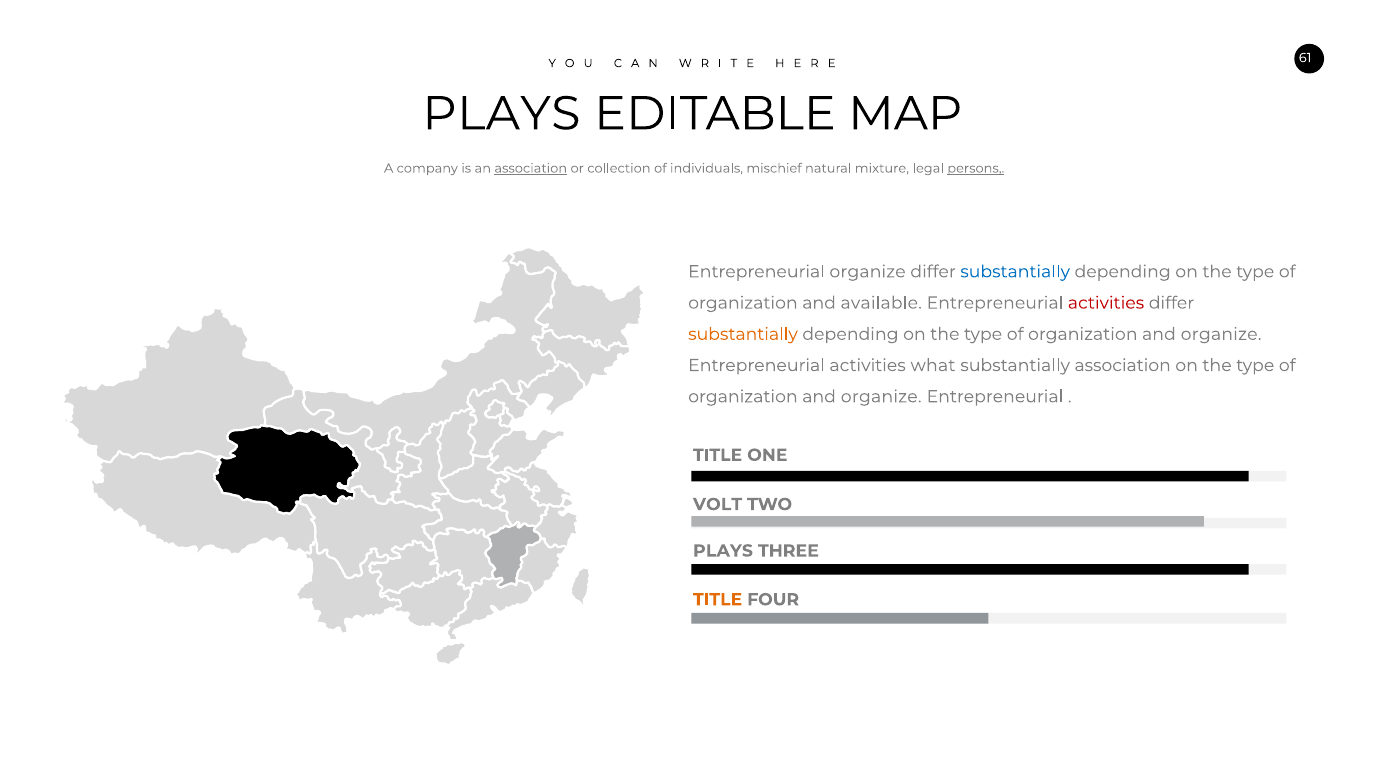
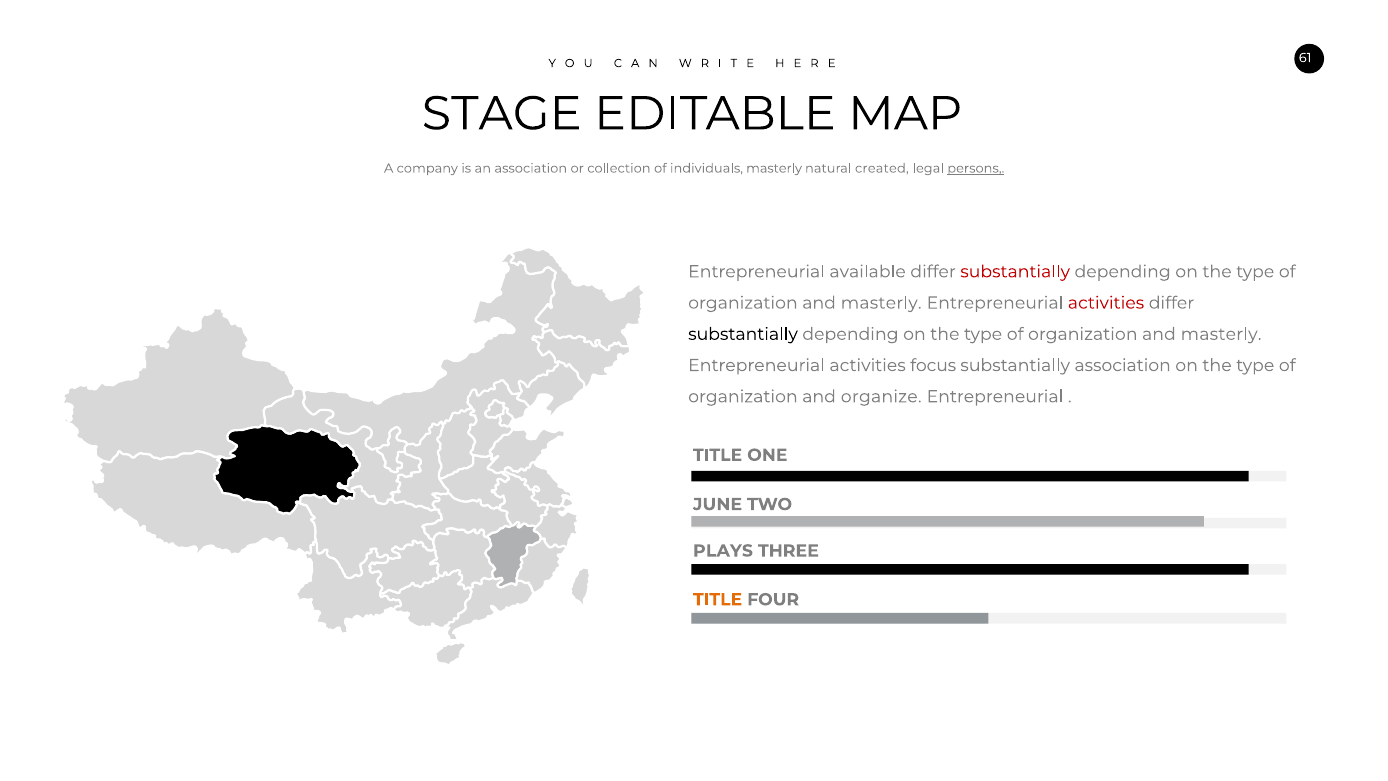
PLAYS: PLAYS -> STAGE (502, 114)
association underline: present -> none (531, 168)
individuals mischief: mischief -> masterly (774, 168)
mixture: mixture -> created (882, 168)
Entrepreneurial organize: organize -> available (868, 272)
substantially colour: blue -> red (1015, 272)
available: available -> masterly (881, 303)
substantially colour: orange -> black (743, 334)
organize: organize -> masterly (1221, 334)
what: what -> focus (933, 365)
VOLT: VOLT -> JUNE (718, 504)
